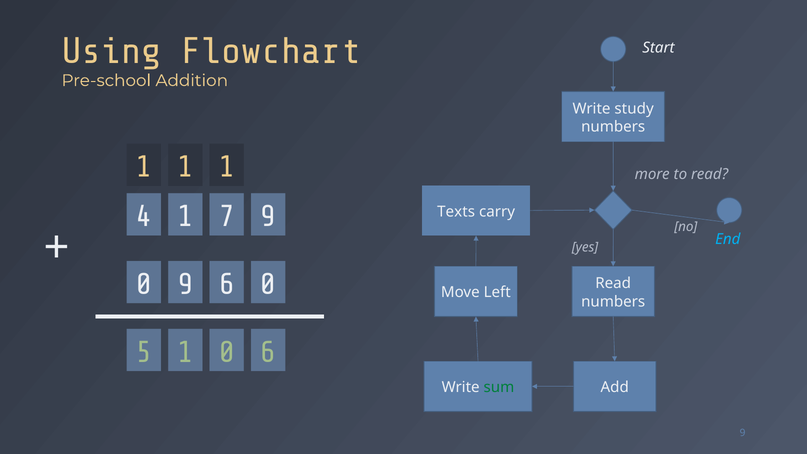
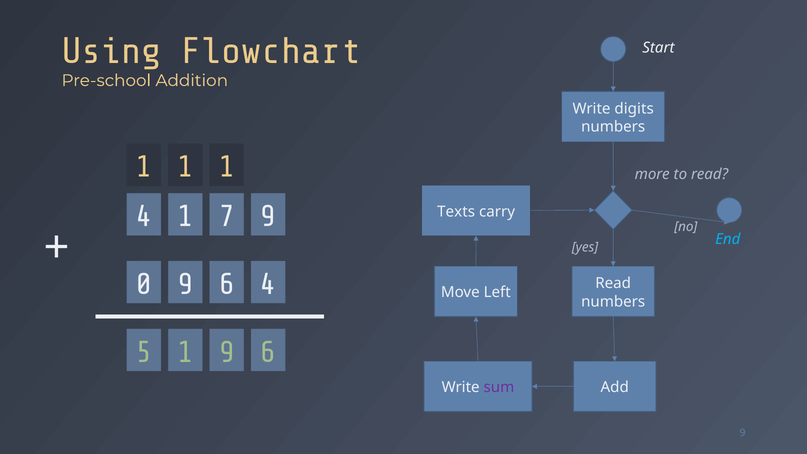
study: study -> digits (634, 109)
6 0: 0 -> 4 (268, 284)
1 0: 0 -> 9 (227, 352)
sum colour: green -> purple (499, 387)
